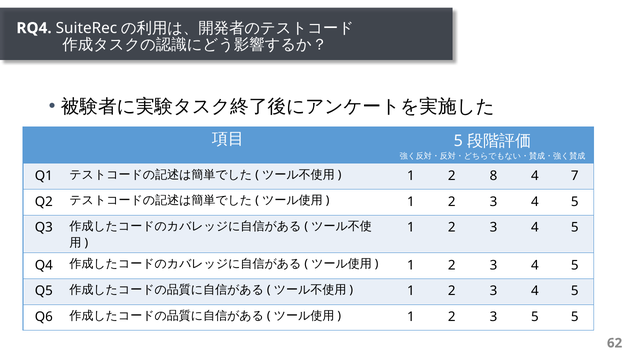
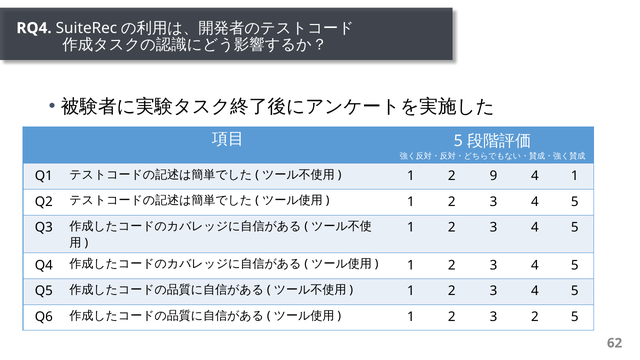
8: 8 -> 9 (493, 176)
4 7: 7 -> 1 (575, 176)
3 5: 5 -> 2 (535, 317)
